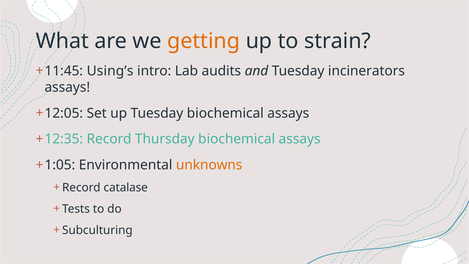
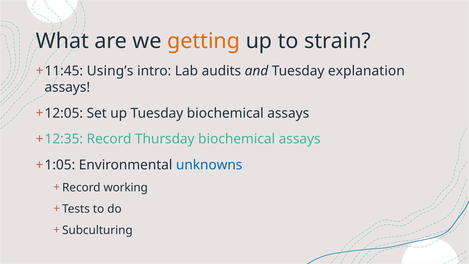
incinerators: incinerators -> explanation (366, 71)
unknowns colour: orange -> blue (209, 165)
catalase: catalase -> working (126, 187)
